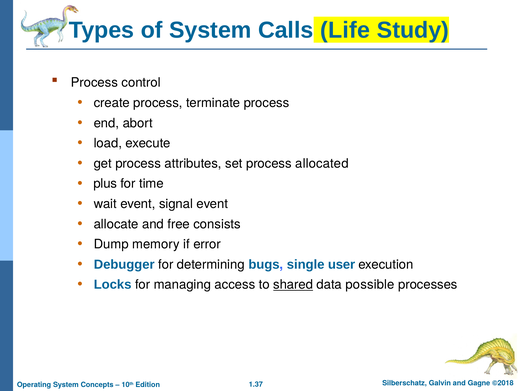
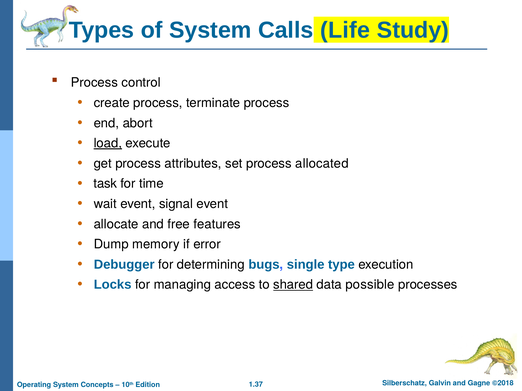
load underline: none -> present (108, 143)
plus: plus -> task (105, 184)
consists: consists -> features (217, 224)
user: user -> type (341, 265)
